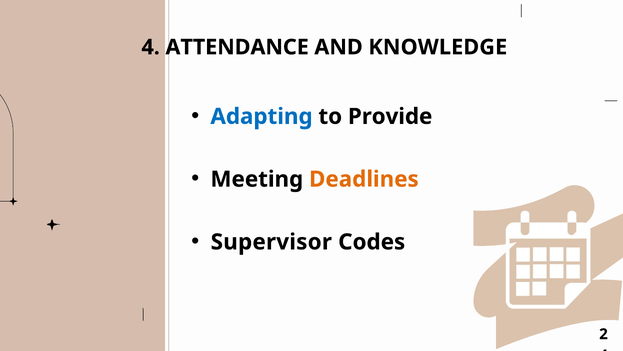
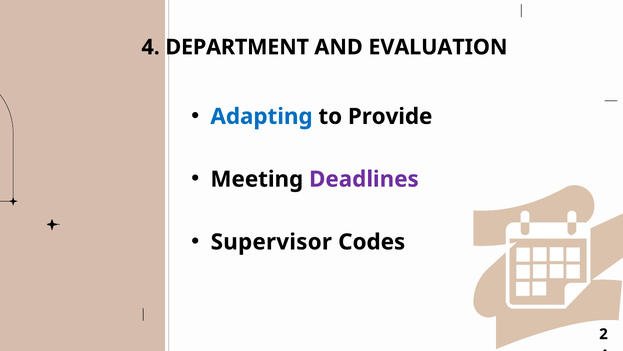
ATTENDANCE: ATTENDANCE -> DEPARTMENT (237, 47)
KNOWLEDGE: KNOWLEDGE -> EVALUATION (438, 47)
Deadlines colour: orange -> purple (364, 179)
